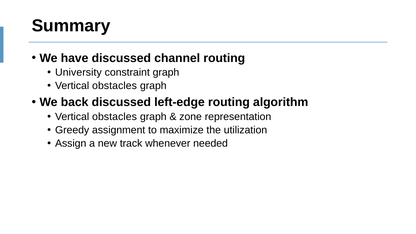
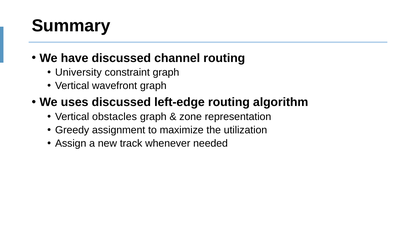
obstacles: obstacles -> wavefront (115, 86)
back: back -> uses (75, 102)
